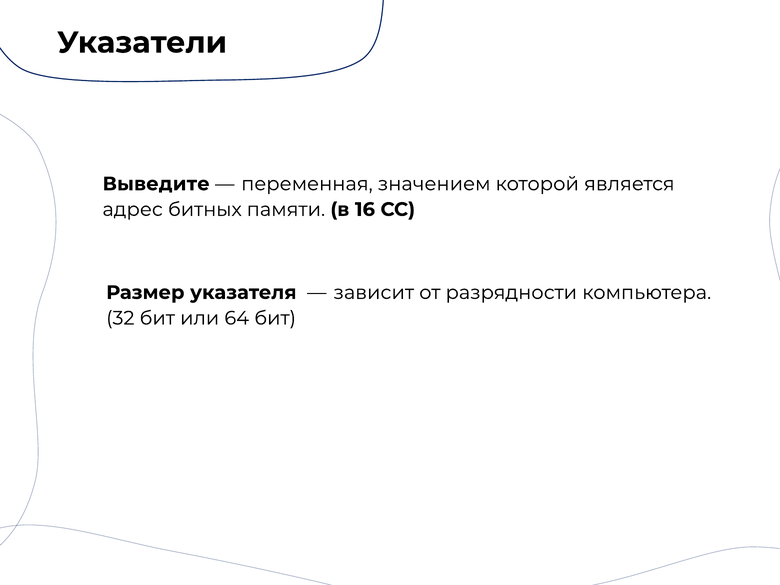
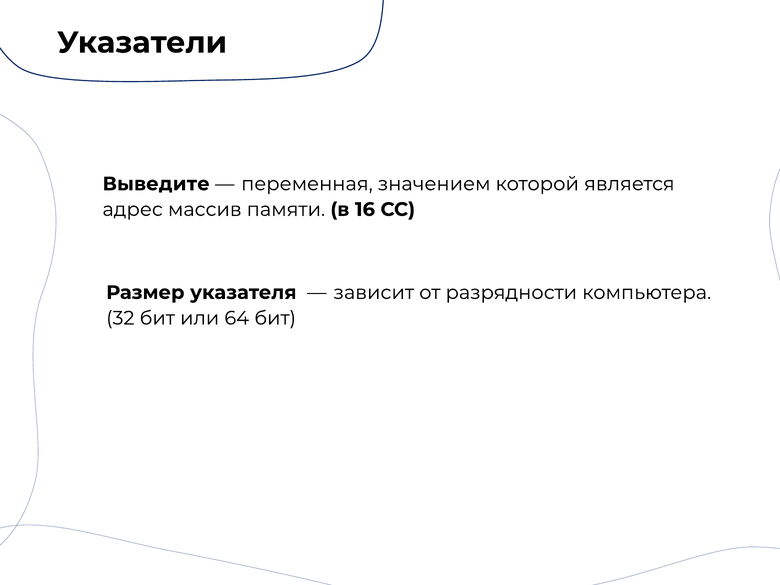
битных: битных -> массив (205, 209)
